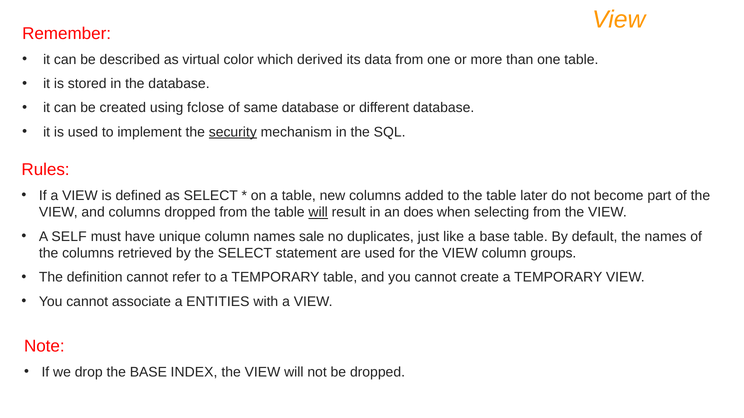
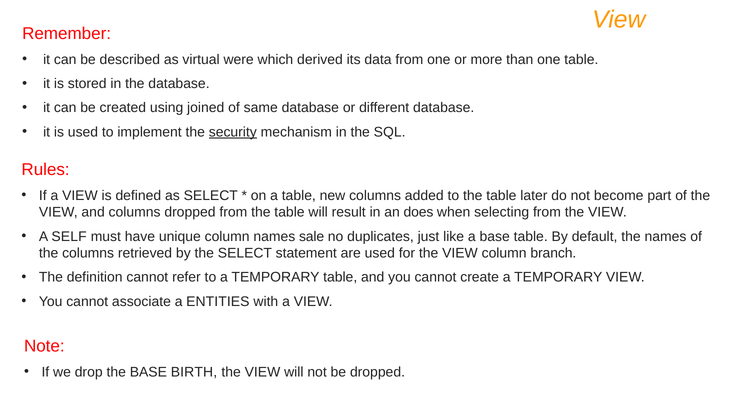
color: color -> were (239, 60)
fclose: fclose -> joined (206, 108)
will underline: present -> none (318, 213)
groups: groups -> branch (553, 254)
INDEX: INDEX -> BIRTH (194, 372)
